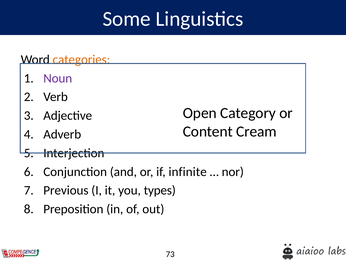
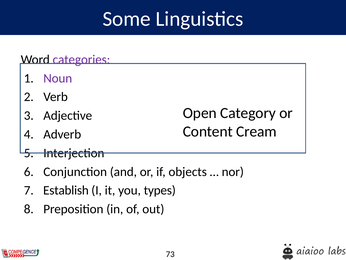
categories colour: orange -> purple (81, 59)
infinite: infinite -> objects (188, 171)
Previous: Previous -> Establish (66, 190)
